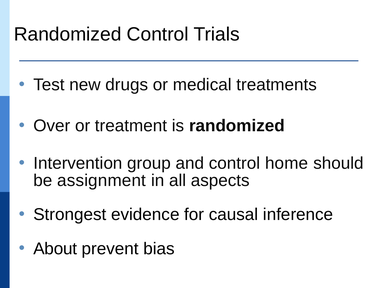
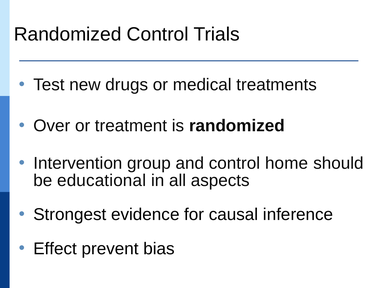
assignment: assignment -> educational (102, 180)
About: About -> Effect (55, 249)
